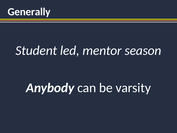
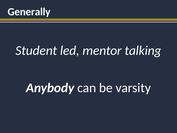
season: season -> talking (143, 50)
